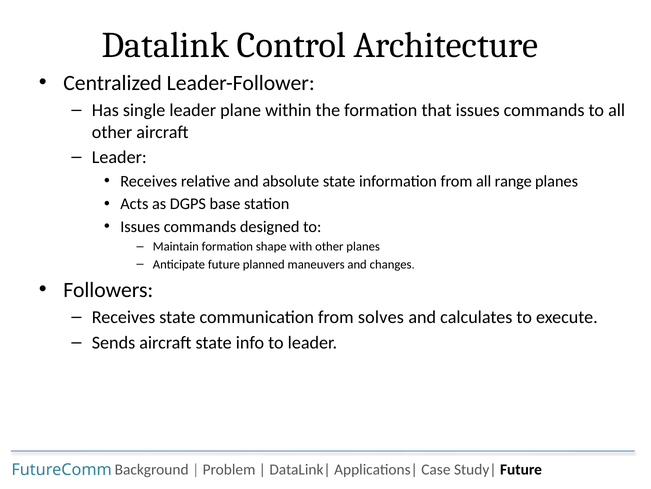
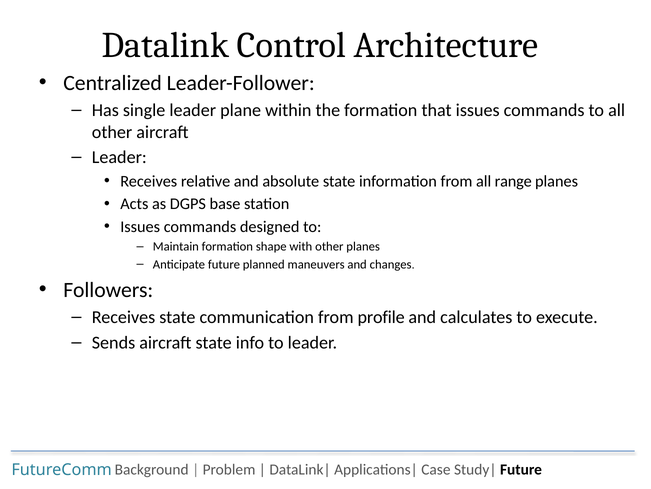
solves: solves -> profile (381, 317)
